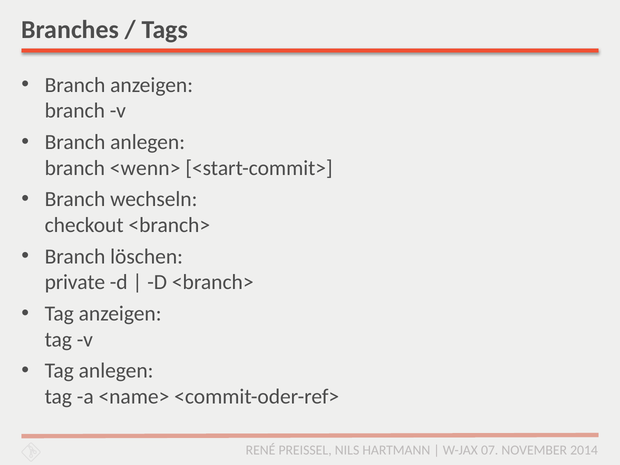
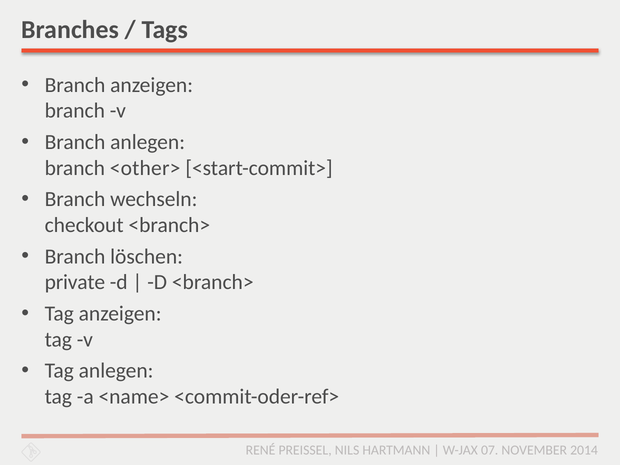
<wenn>: <wenn> -> <other> (145, 168)
